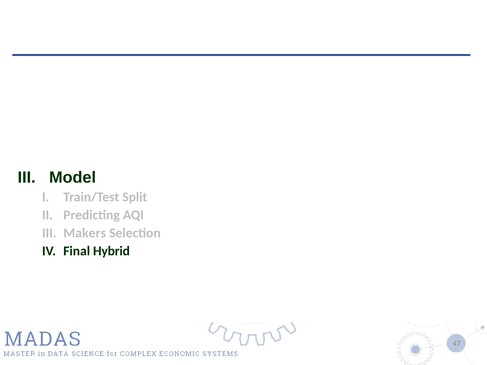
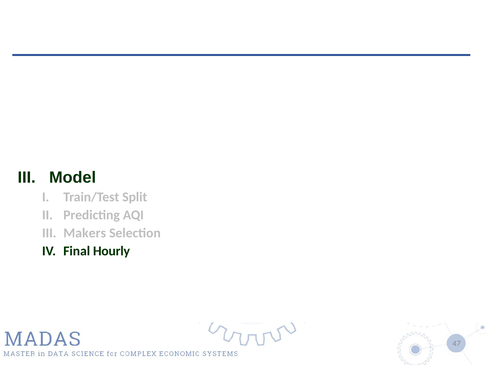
Hybrid: Hybrid -> Hourly (111, 251)
